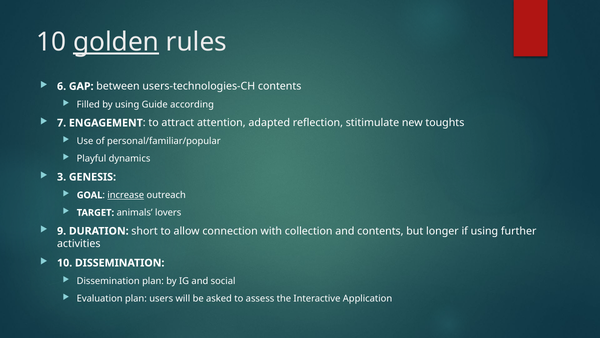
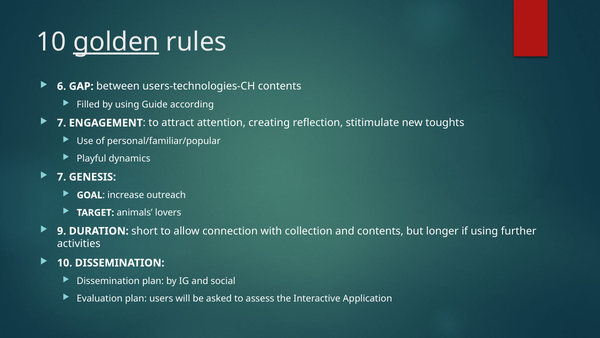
adapted: adapted -> creating (269, 123)
3: 3 -> 7 (62, 177)
increase underline: present -> none (126, 195)
